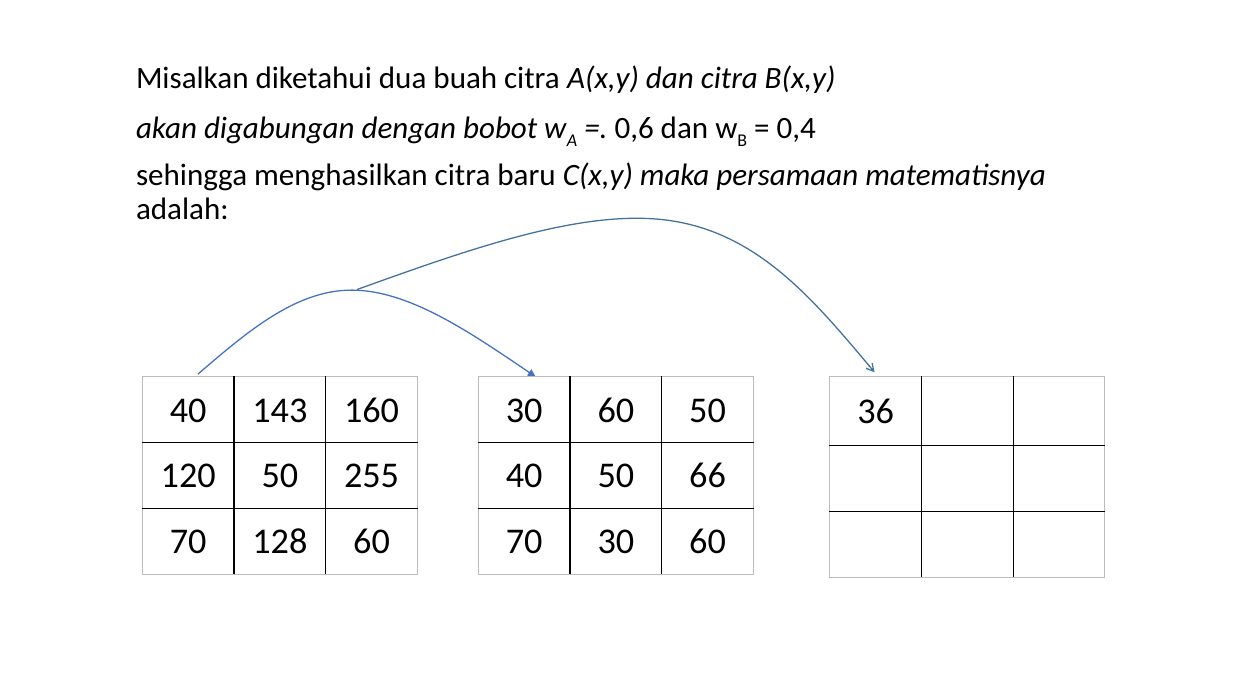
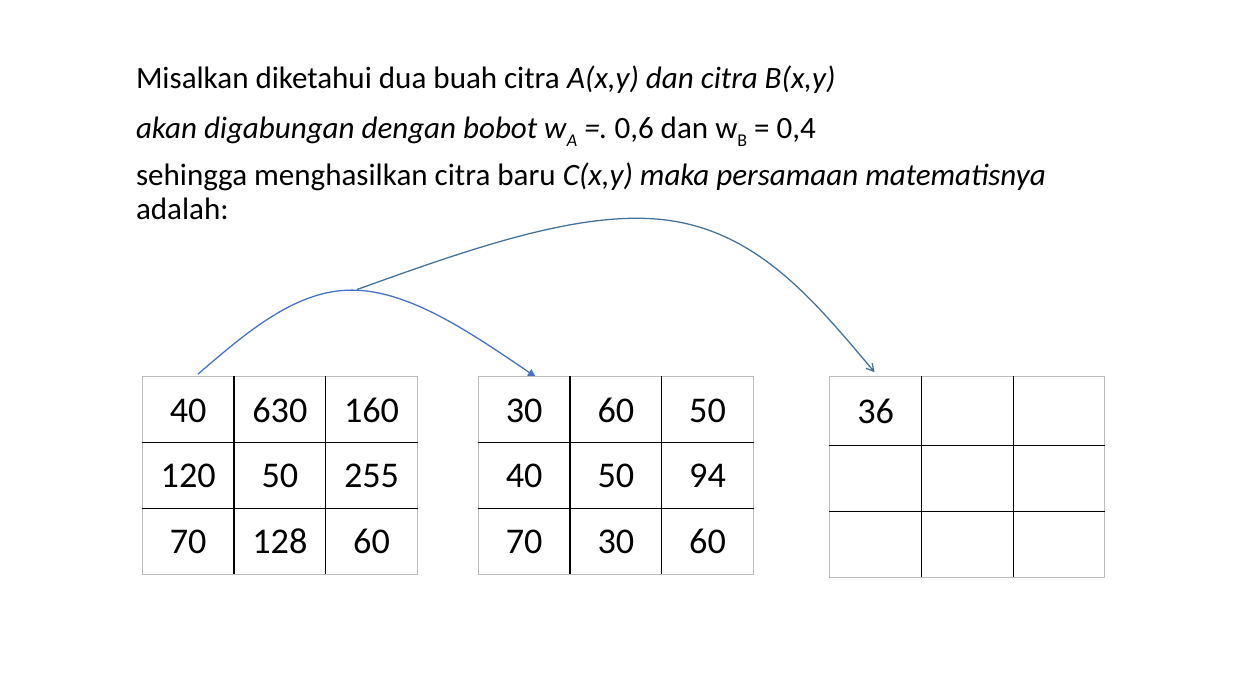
143: 143 -> 630 (280, 410)
66: 66 -> 94 (708, 476)
